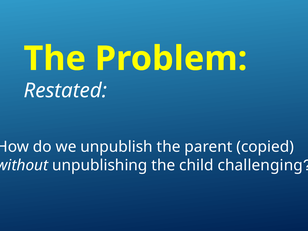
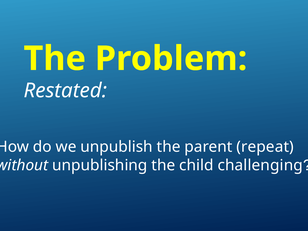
copied: copied -> repeat (265, 147)
